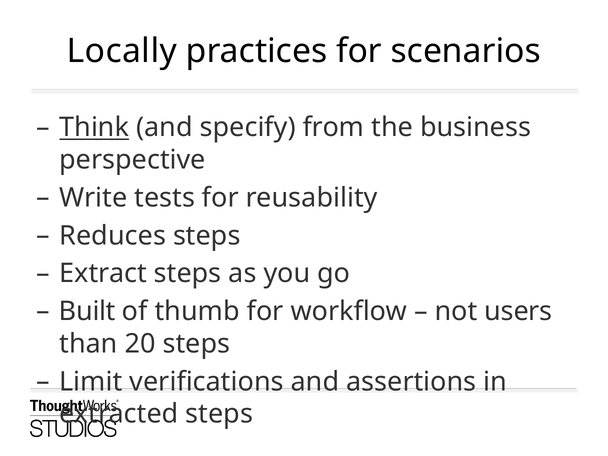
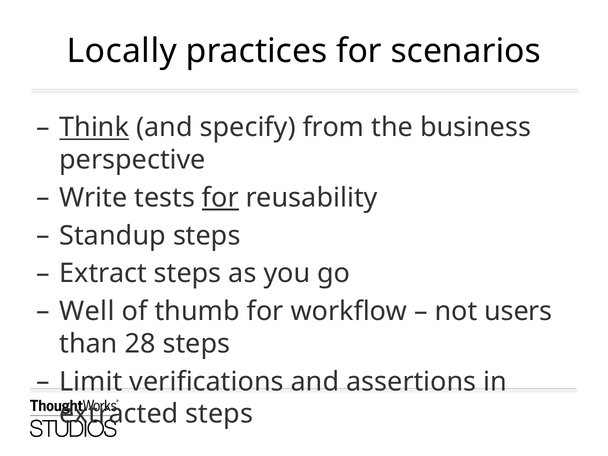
for underline: none -> present (220, 198)
Reduces: Reduces -> Standup (113, 236)
Built: Built -> Well (87, 311)
20: 20 -> 28 (140, 344)
